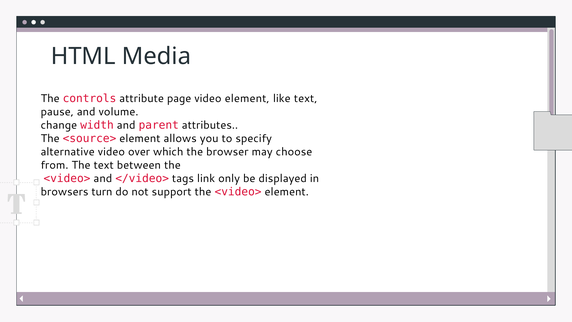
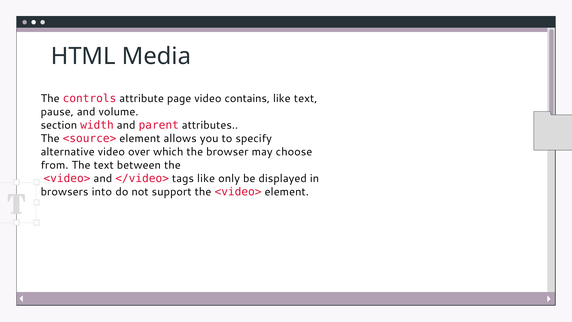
video element: element -> contains (247, 98)
change: change -> section (59, 125)
tags link: link -> like (206, 178)
turn: turn -> into (102, 192)
